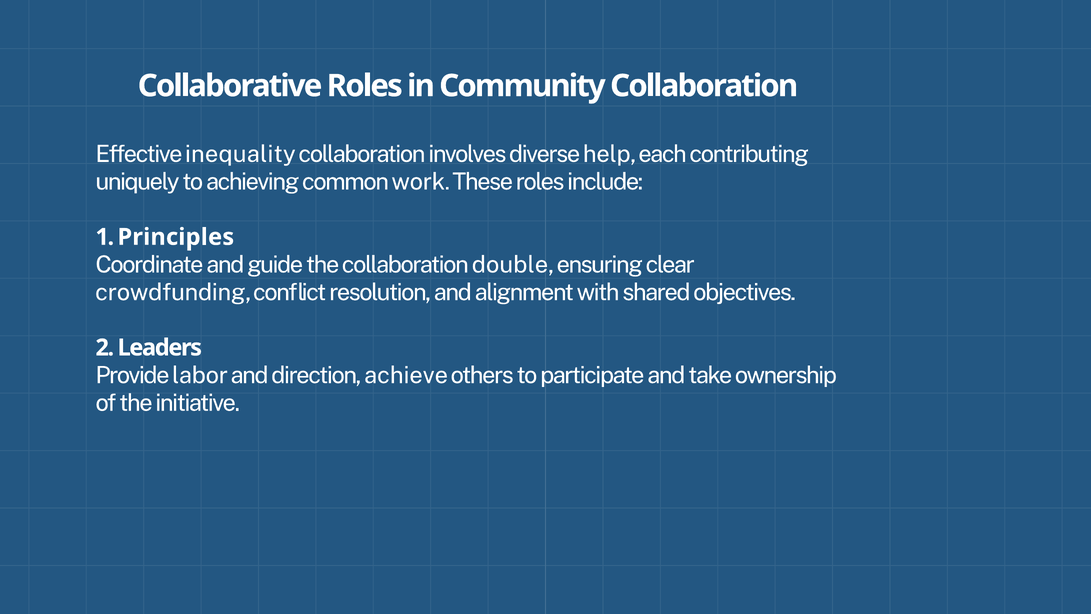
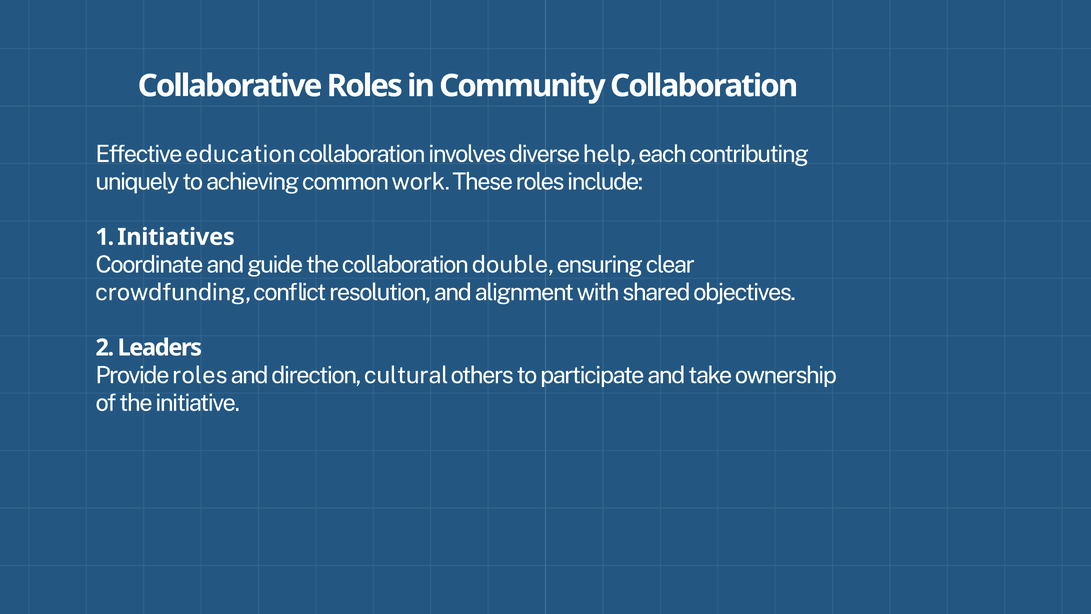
inequality: inequality -> education (240, 154)
Principles: Principles -> Initiatives (176, 237)
Provide labor: labor -> roles (200, 375)
achieve: achieve -> cultural (406, 375)
